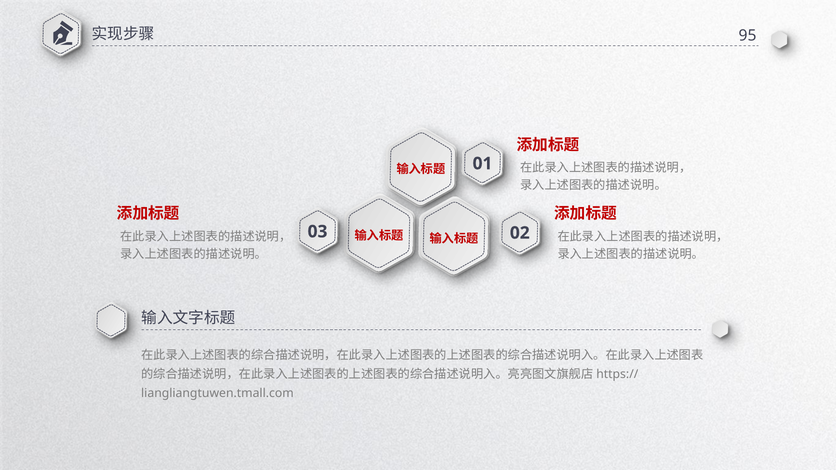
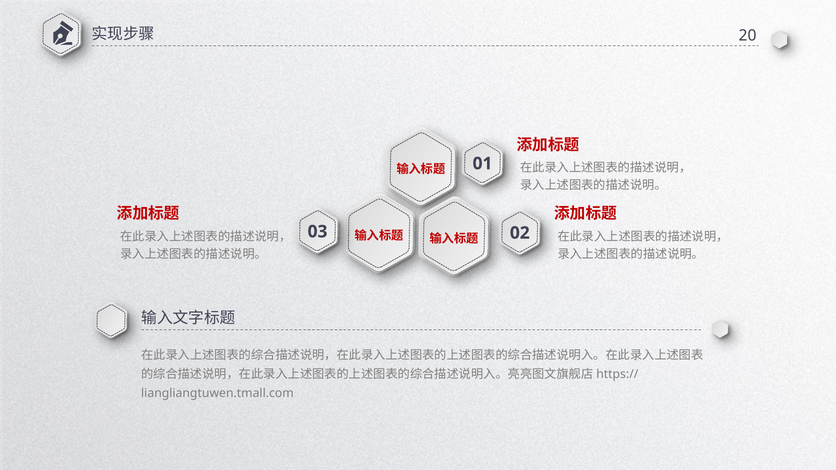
95: 95 -> 20 (748, 36)
